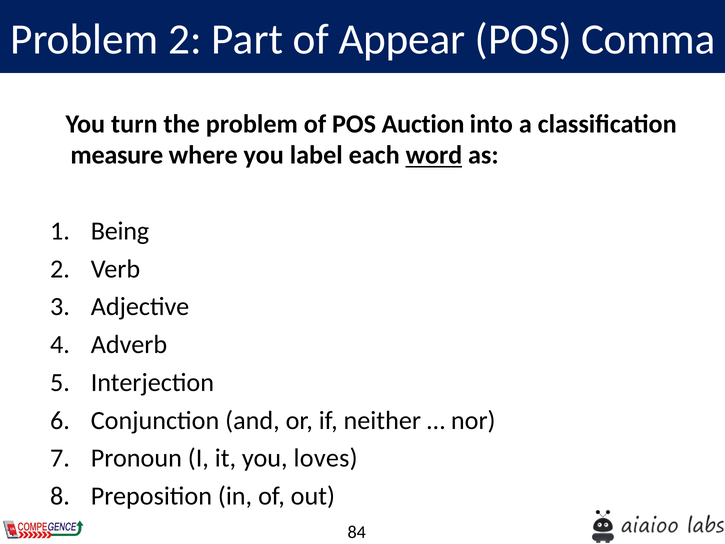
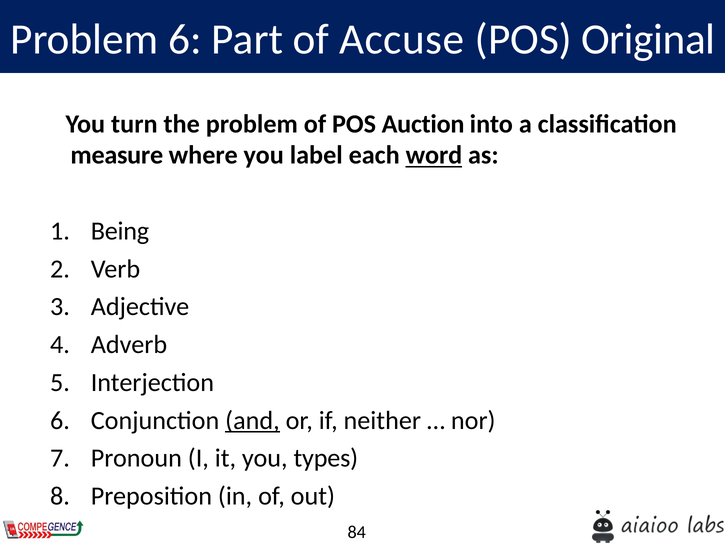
Problem 2: 2 -> 6 (185, 39)
Appear: Appear -> Accuse (402, 39)
Comma: Comma -> Original (648, 39)
and underline: none -> present (252, 420)
loves: loves -> types (326, 458)
